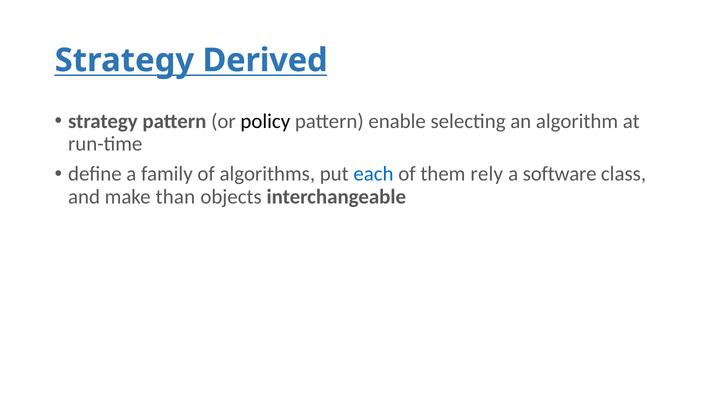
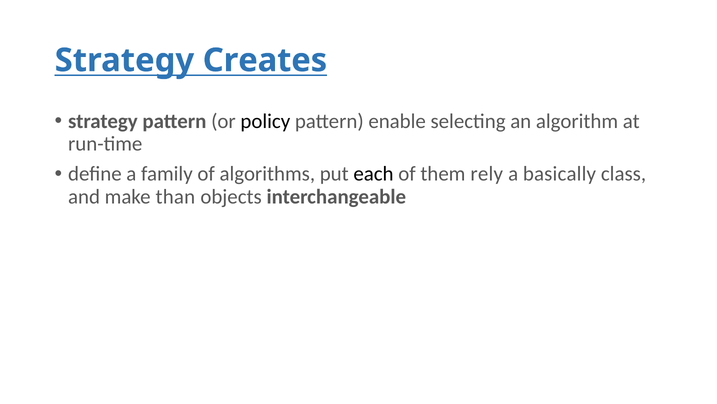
Derived: Derived -> Creates (265, 60)
each colour: blue -> black (373, 174)
software: software -> basically (559, 174)
